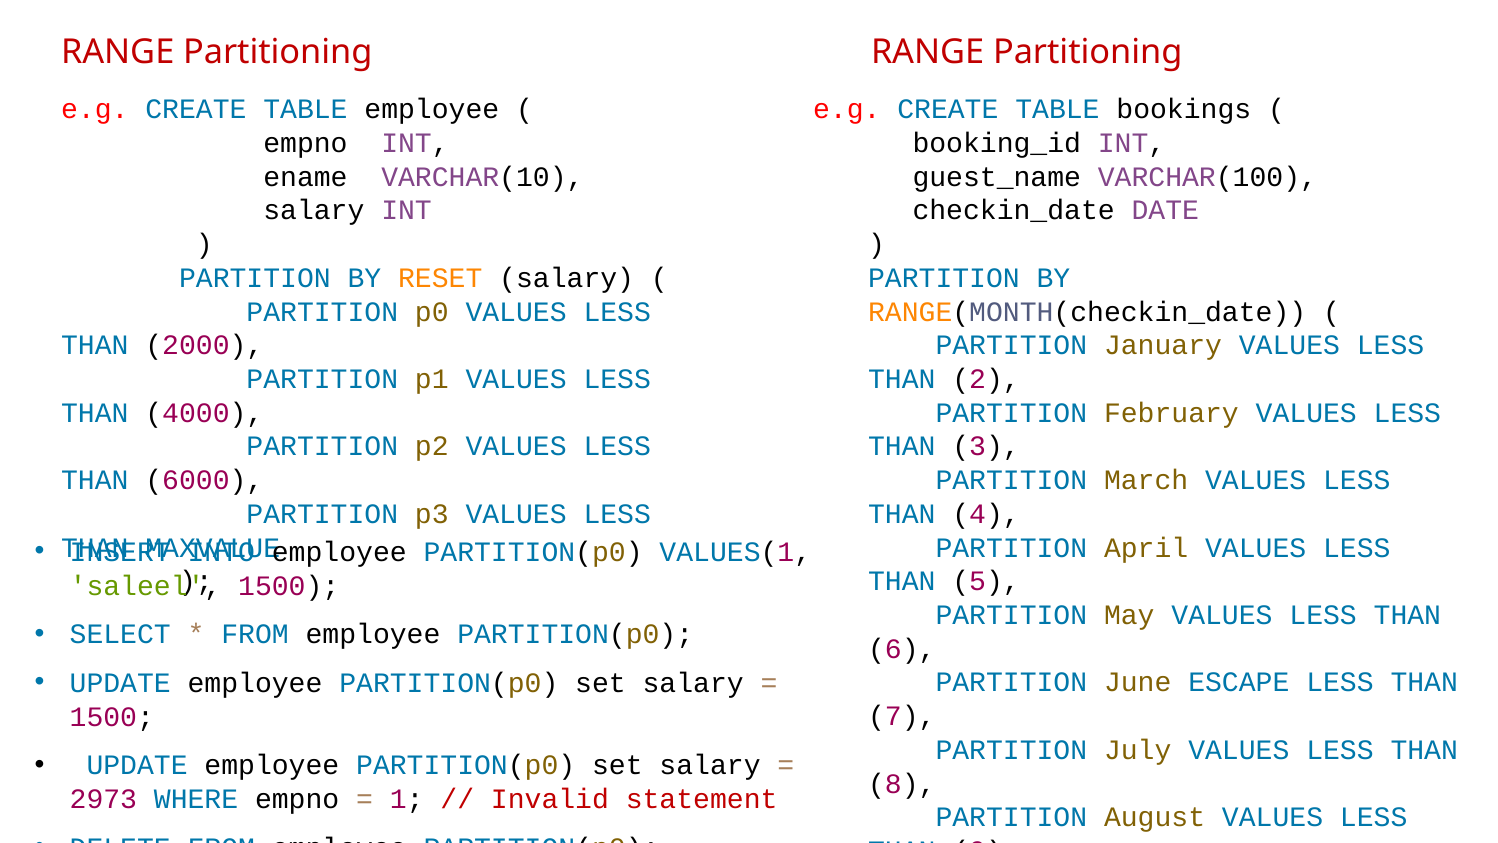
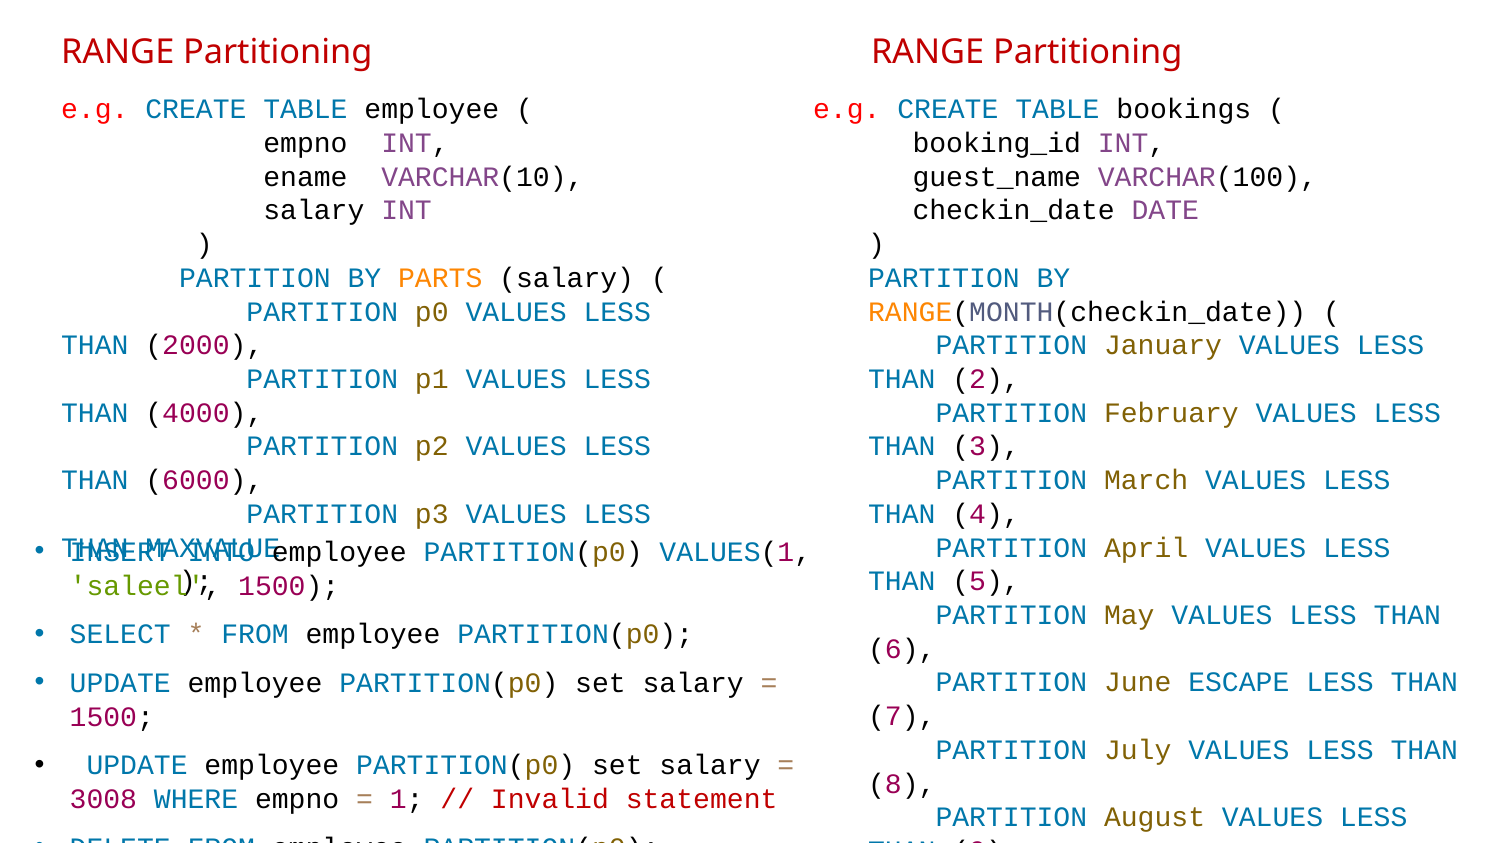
RESET: RESET -> PARTS (440, 278)
2973: 2973 -> 3008 (103, 799)
